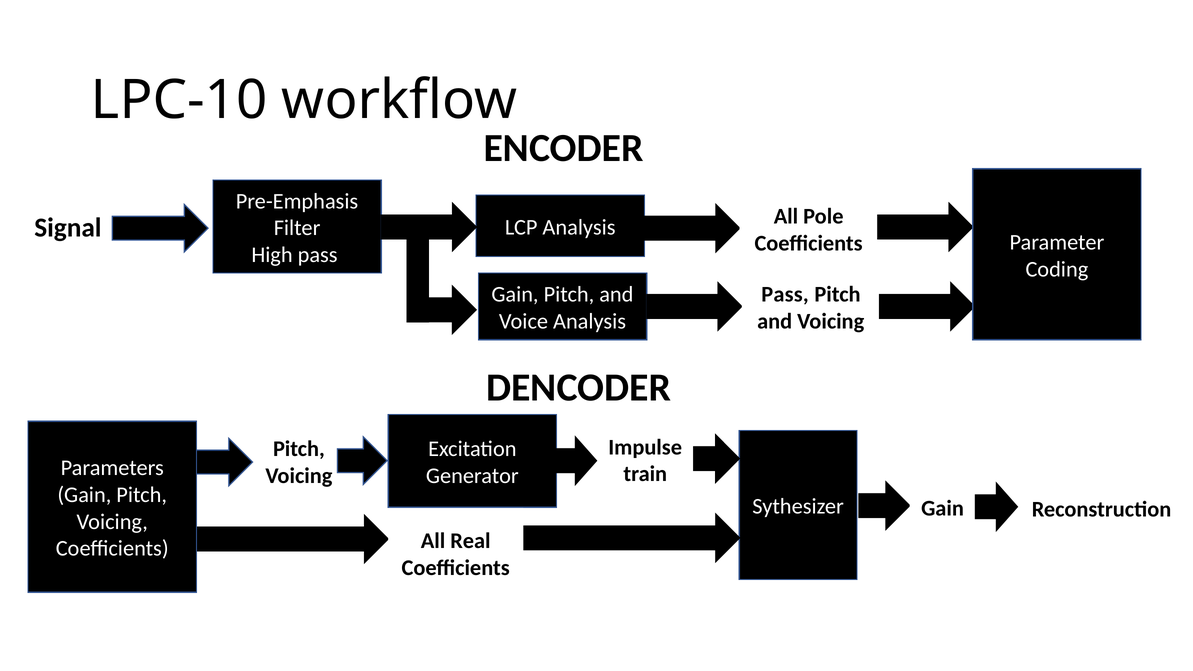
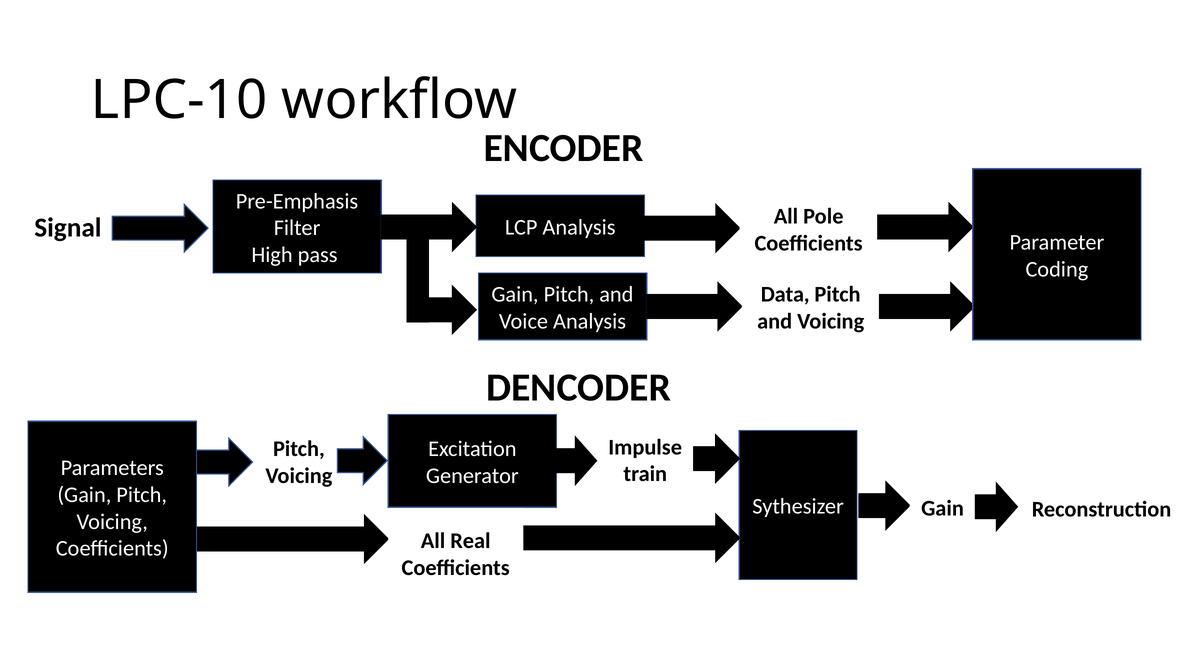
Pass: Pass -> Data (785, 295)
